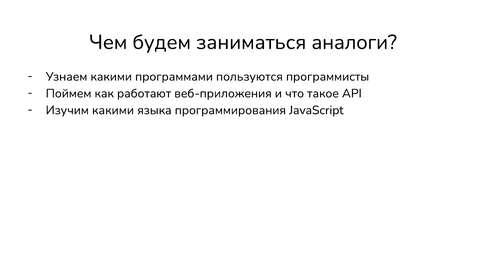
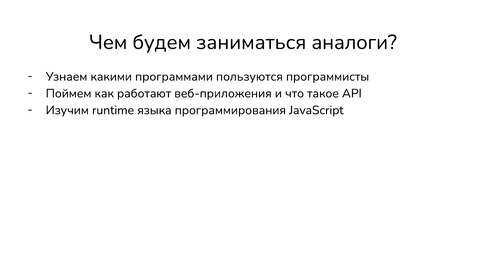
Изучим какими: какими -> runtime (113, 110)
